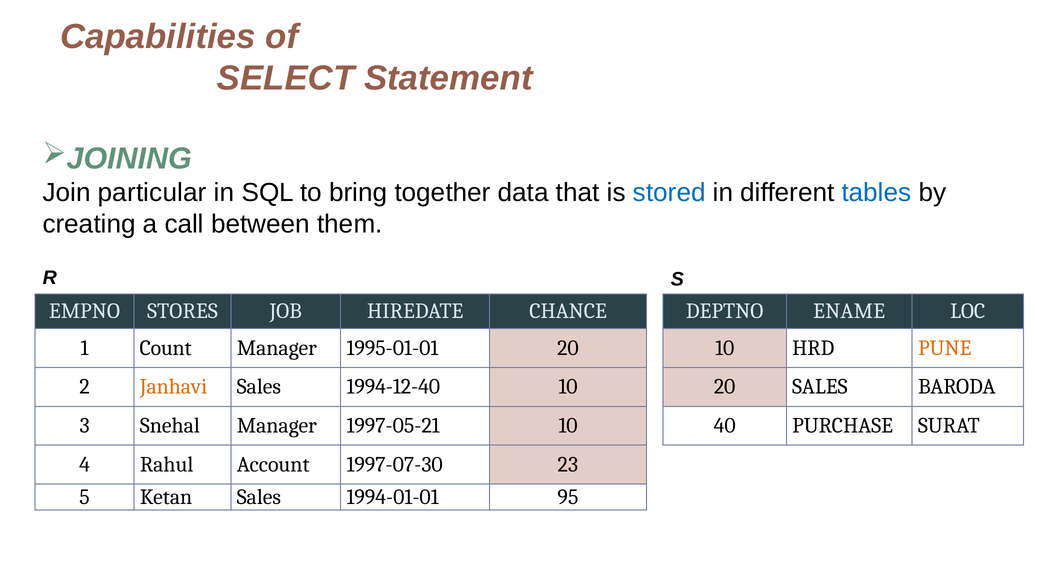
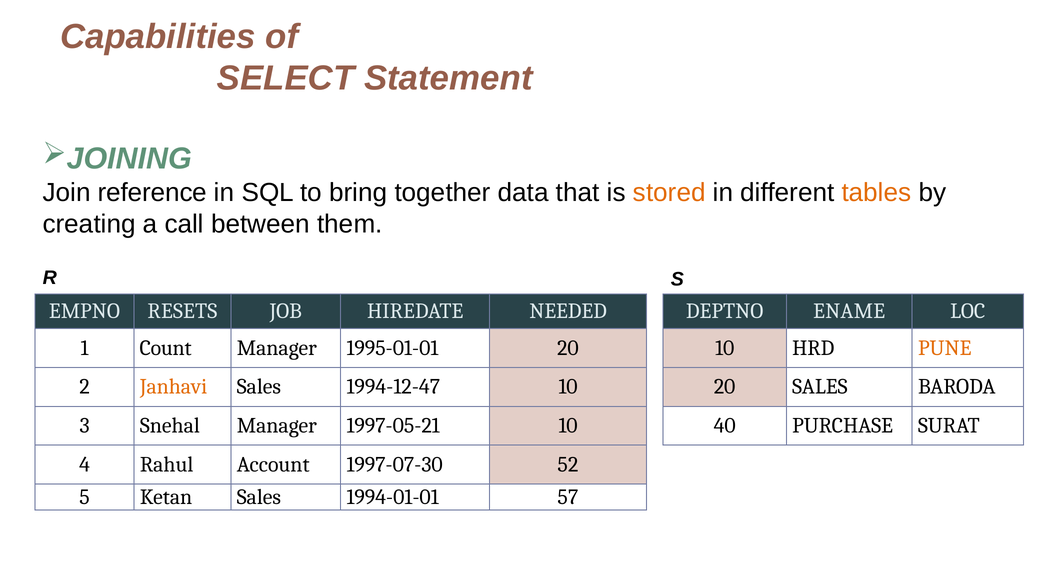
particular: particular -> reference (152, 193)
stored colour: blue -> orange (669, 193)
tables colour: blue -> orange (877, 193)
STORES: STORES -> RESETS (182, 311)
CHANCE: CHANCE -> NEEDED (568, 311)
1994-12-40: 1994-12-40 -> 1994-12-47 (393, 387)
23: 23 -> 52 (568, 465)
95: 95 -> 57 (568, 497)
